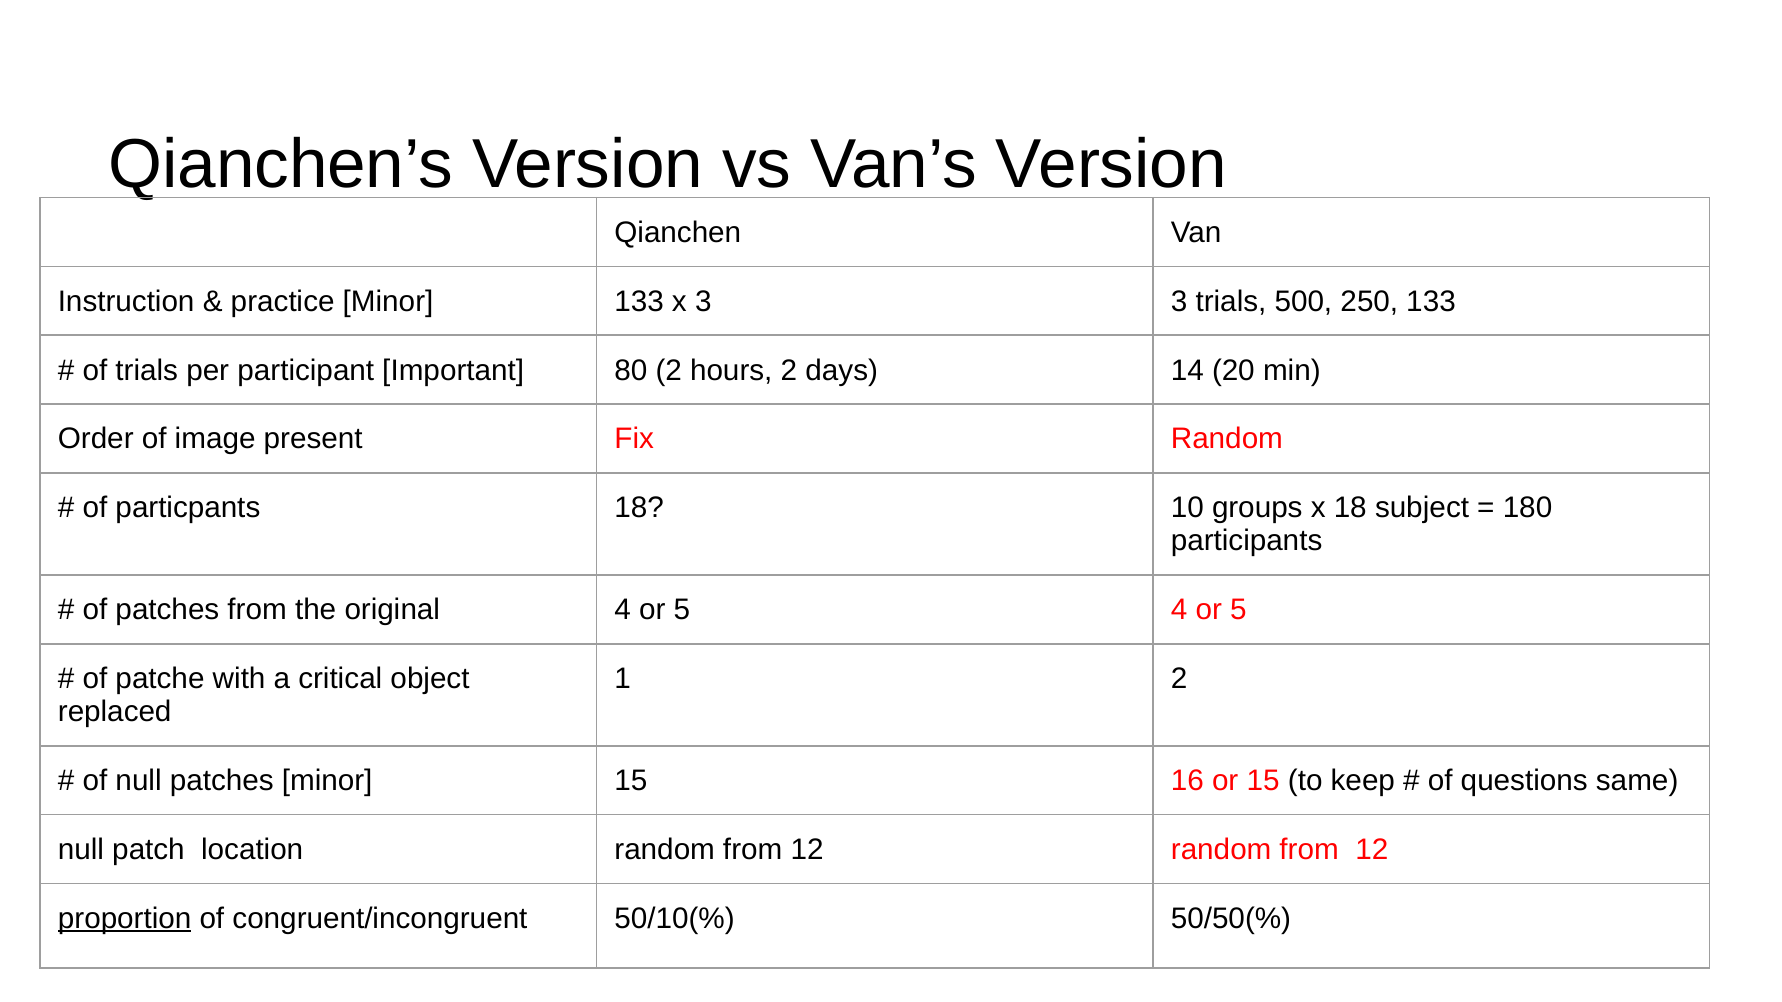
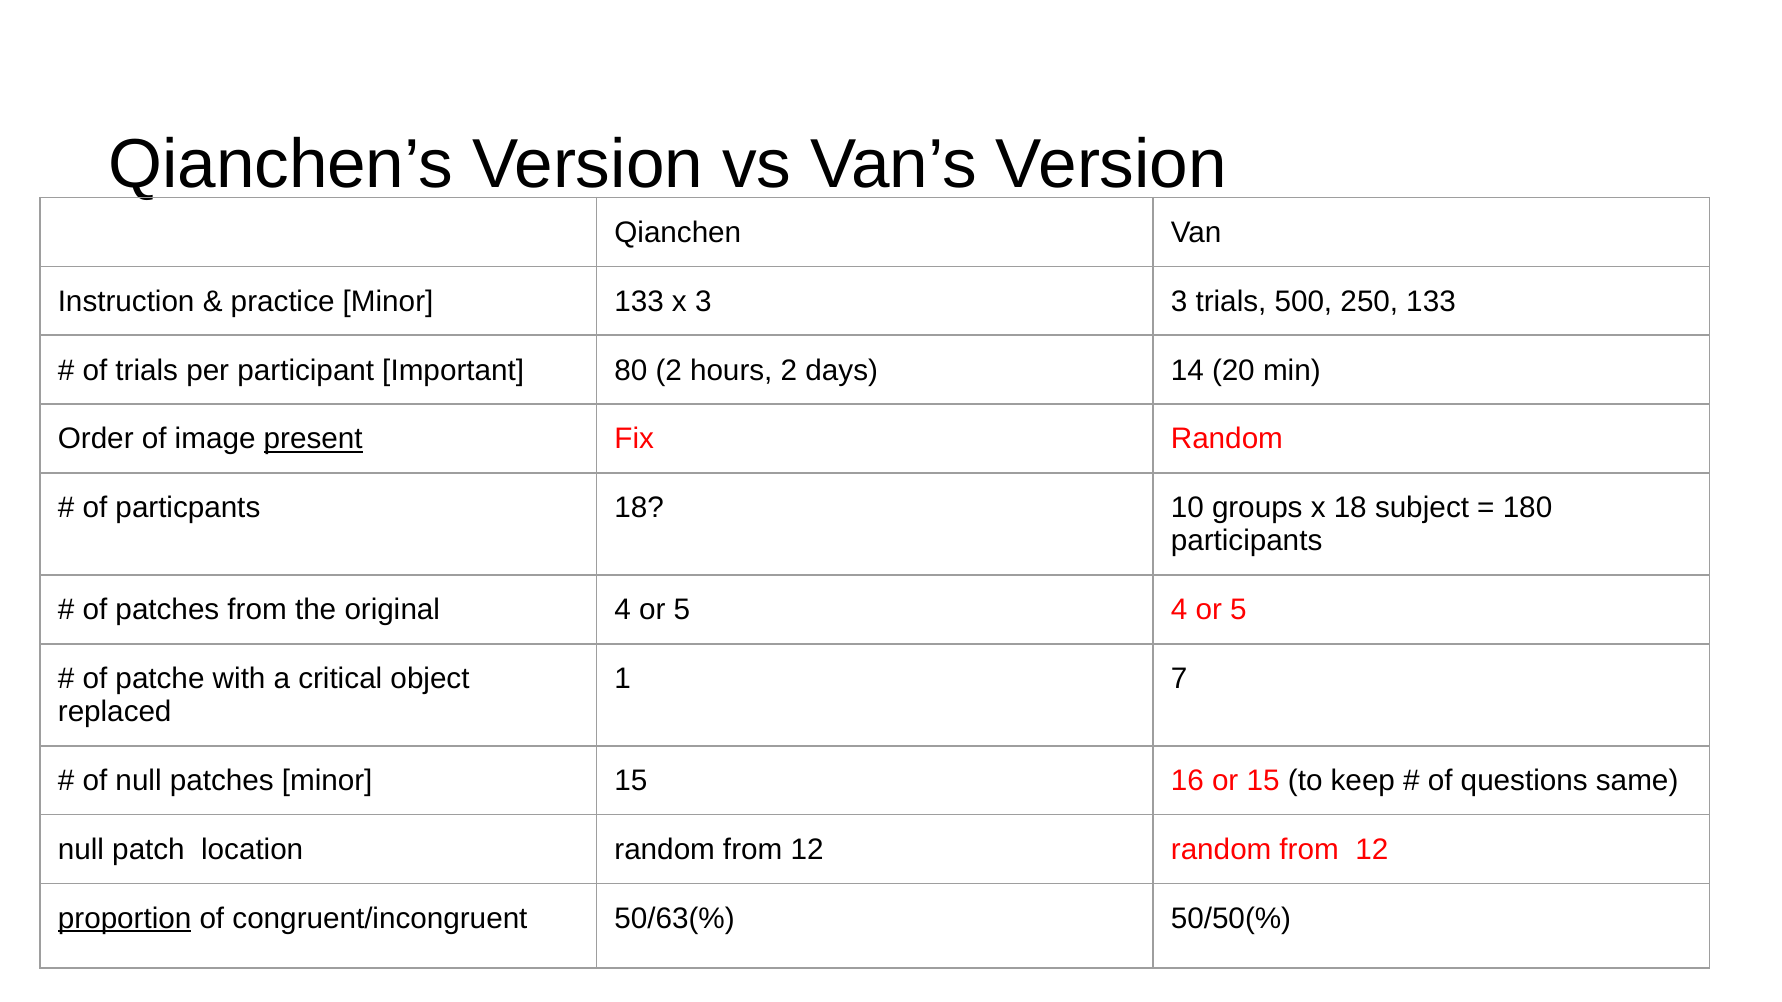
present underline: none -> present (313, 439)
1 2: 2 -> 7 (1179, 679)
50/10(%: 50/10(% -> 50/63(% (675, 919)
